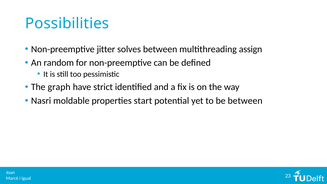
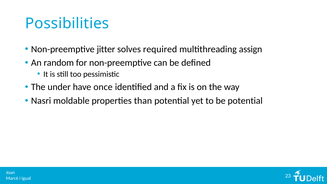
solves between: between -> required (160, 49)
graph: graph -> under (59, 87)
strict: strict -> once (103, 87)
start: start -> than (143, 101)
be between: between -> potential (245, 101)
